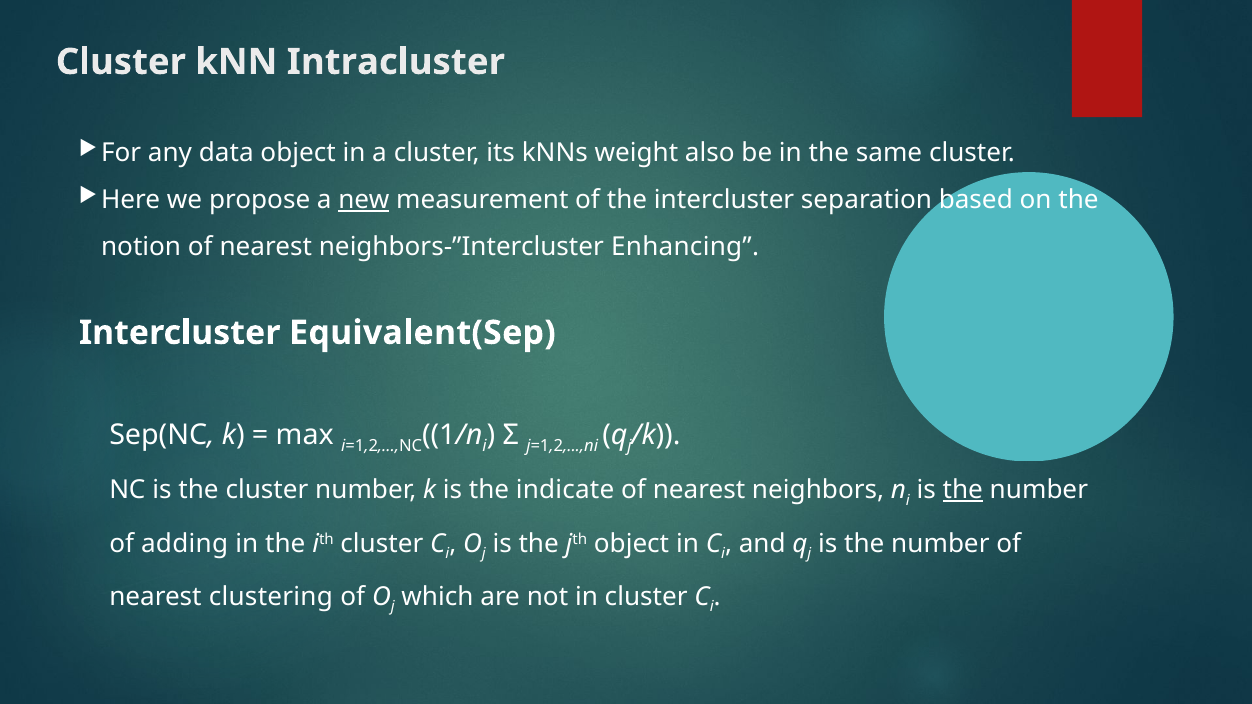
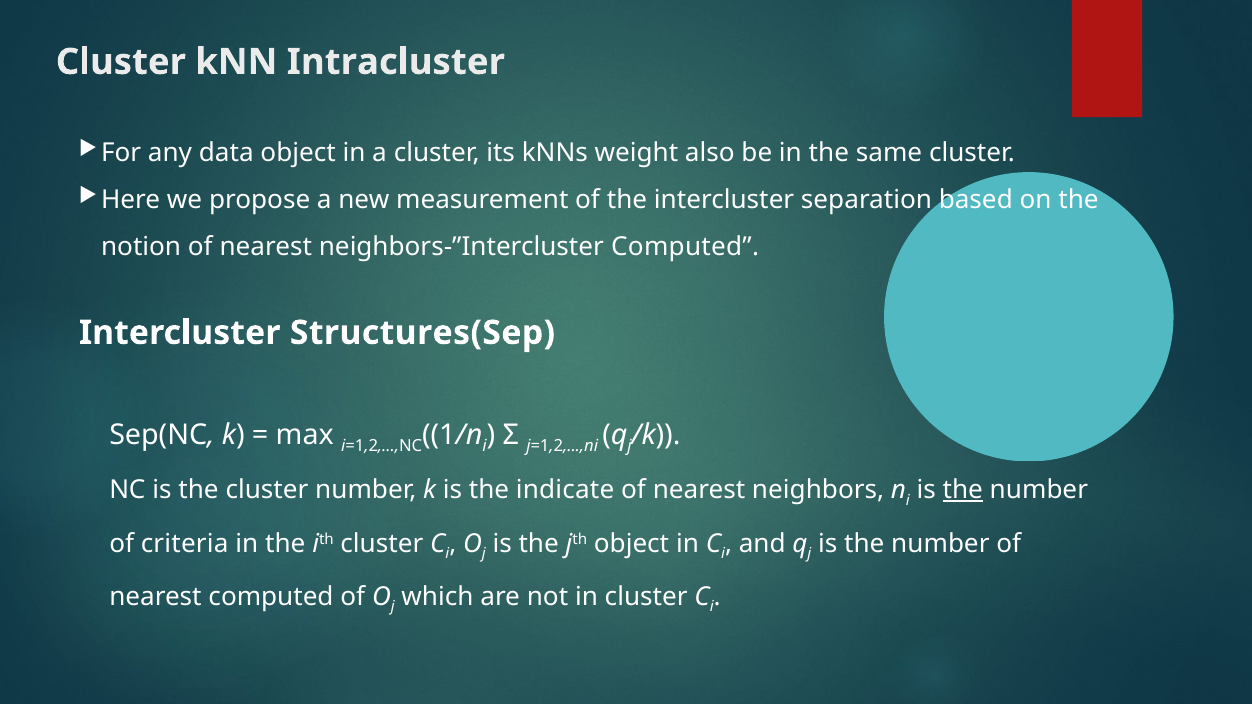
new underline: present -> none (364, 200)
neighbors-”Intercluster Enhancing: Enhancing -> Computed (685, 247)
Equivalent(Sep: Equivalent(Sep -> Structures(Sep (422, 333)
adding: adding -> criteria (185, 544)
nearest clustering: clustering -> computed (271, 597)
